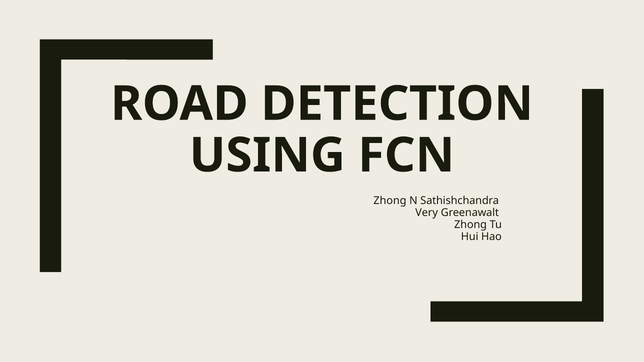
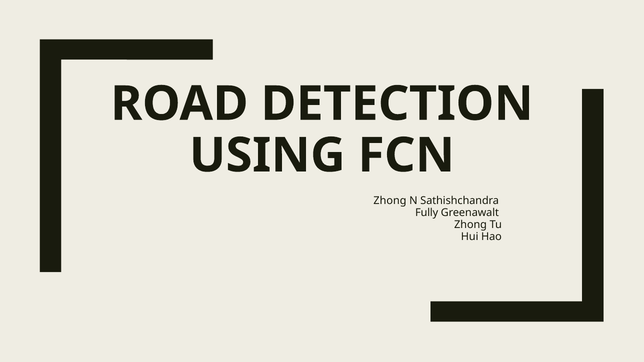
Very: Very -> Fully (427, 213)
